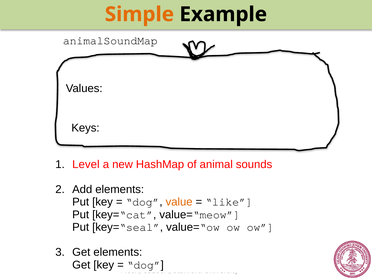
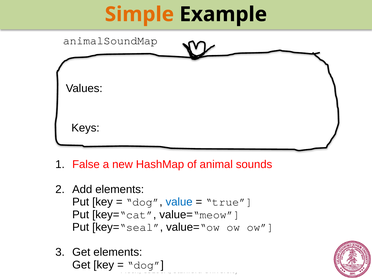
Level: Level -> False (86, 164)
value colour: orange -> blue (179, 202)
like: like -> true (229, 202)
